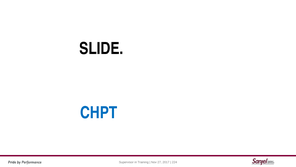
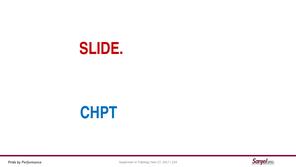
SLIDE colour: black -> red (101, 48)
